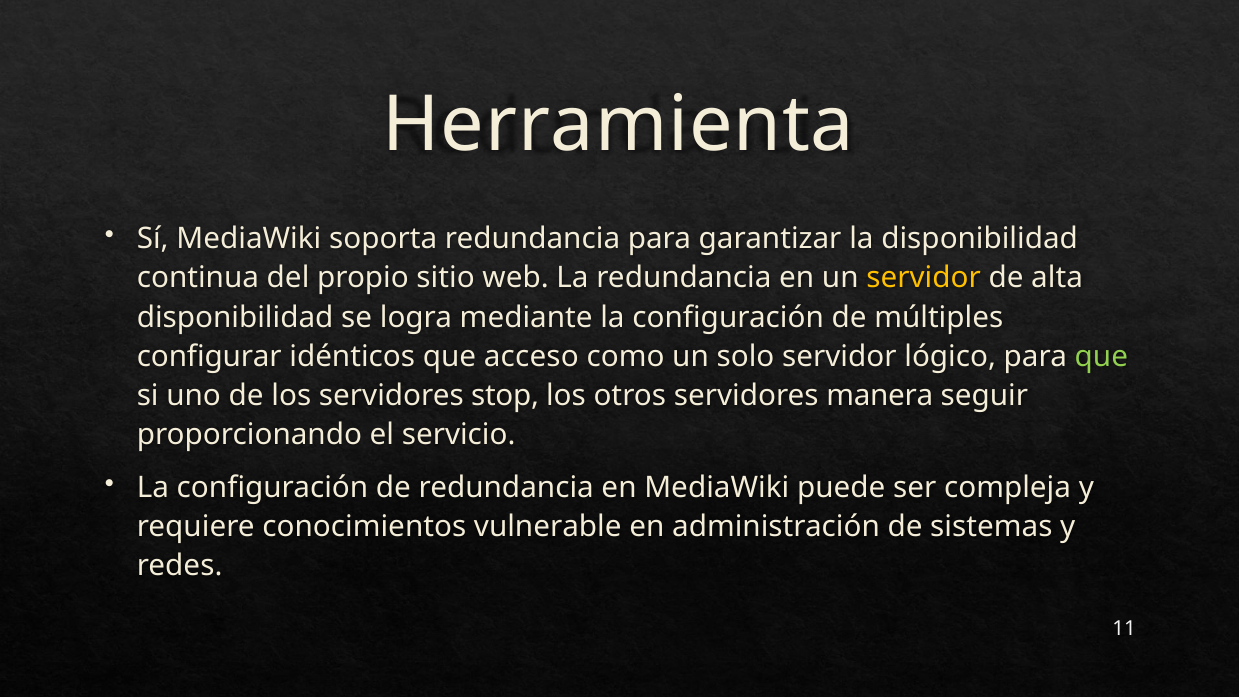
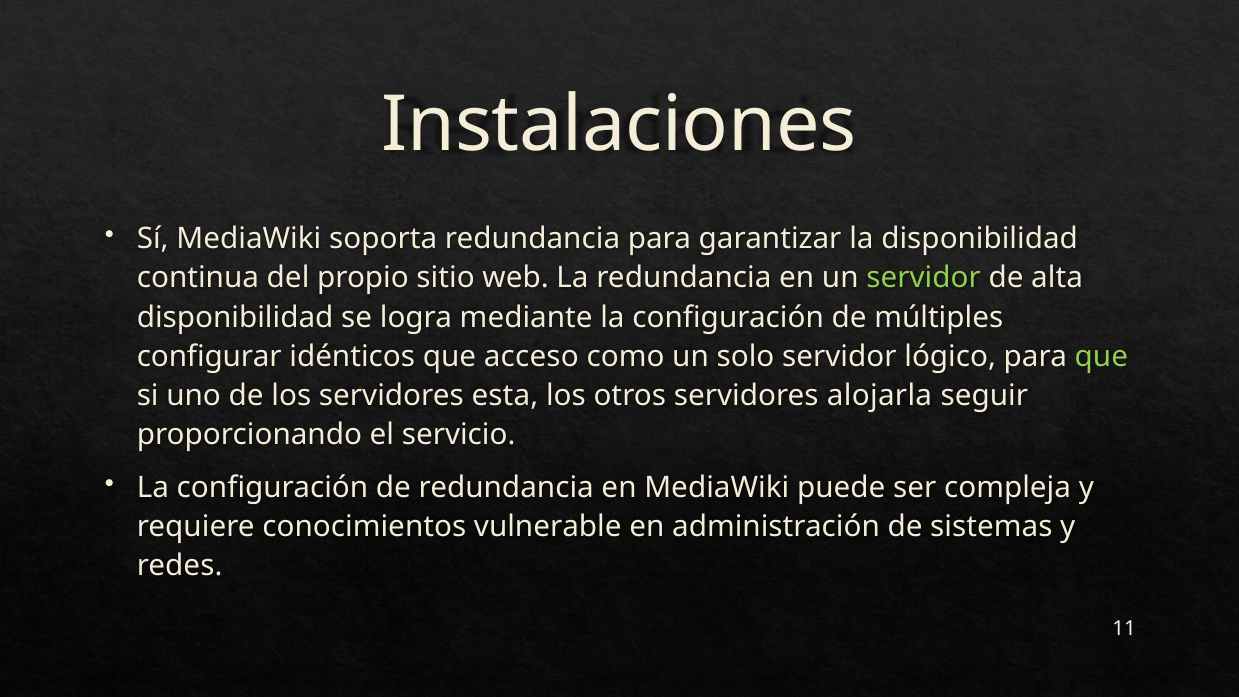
Herramienta: Herramienta -> Instalaciones (619, 125)
servidor colour: yellow -> light green (924, 278)
stop: stop -> esta (505, 396)
manera: manera -> alojarla (880, 396)
